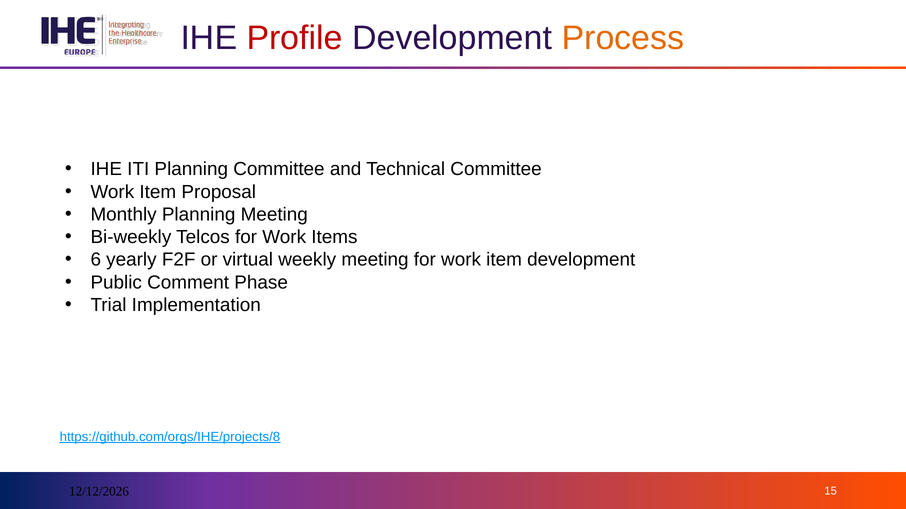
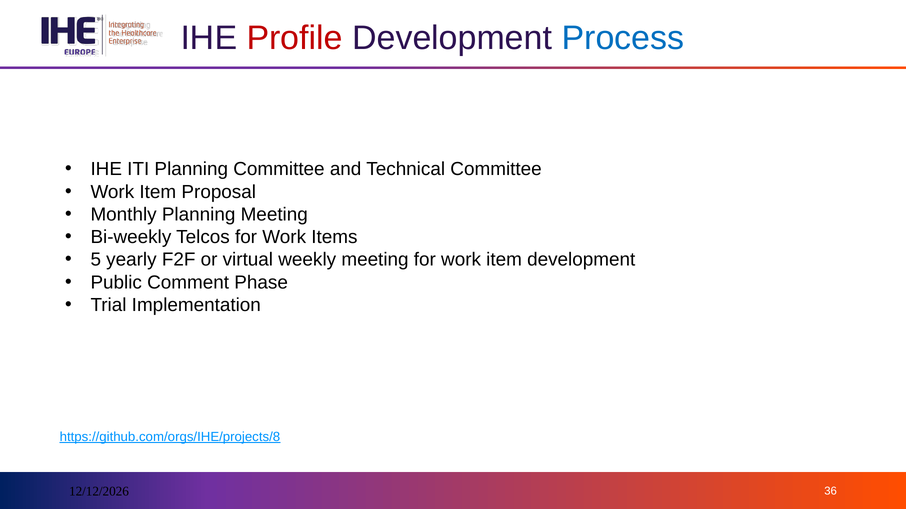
Process colour: orange -> blue (623, 38)
6: 6 -> 5 (96, 260)
15: 15 -> 36 (831, 492)
